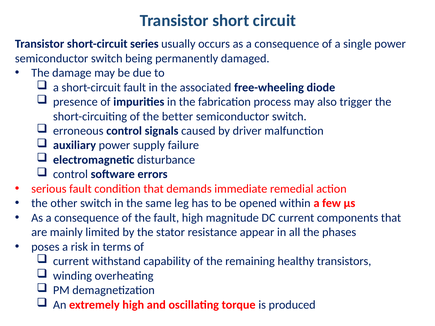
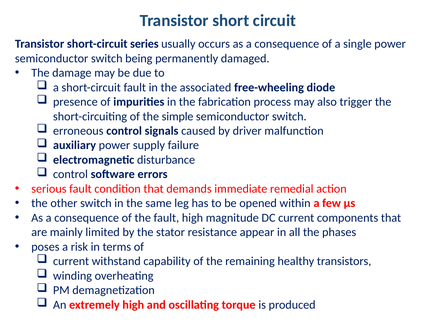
better: better -> simple (178, 116)
